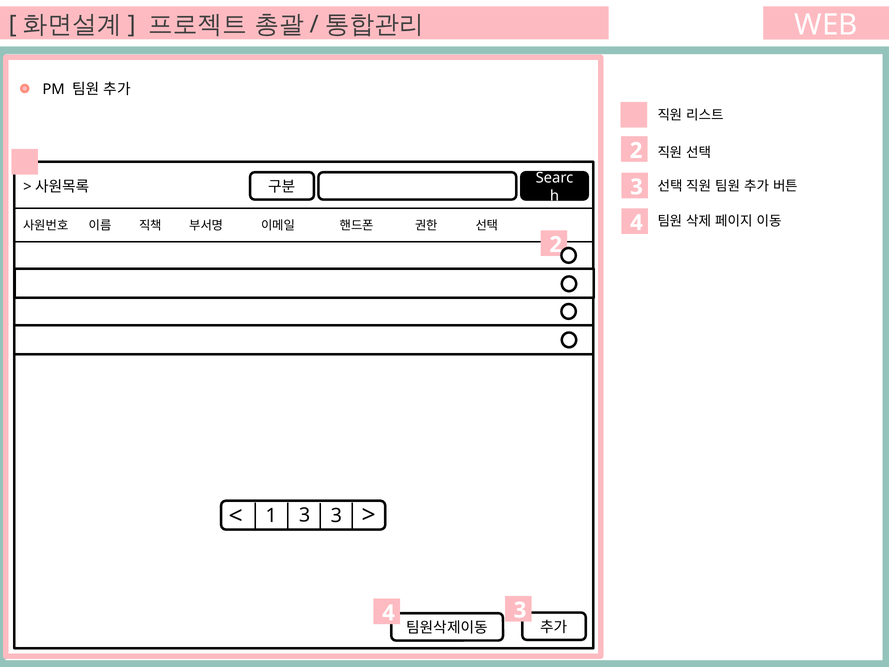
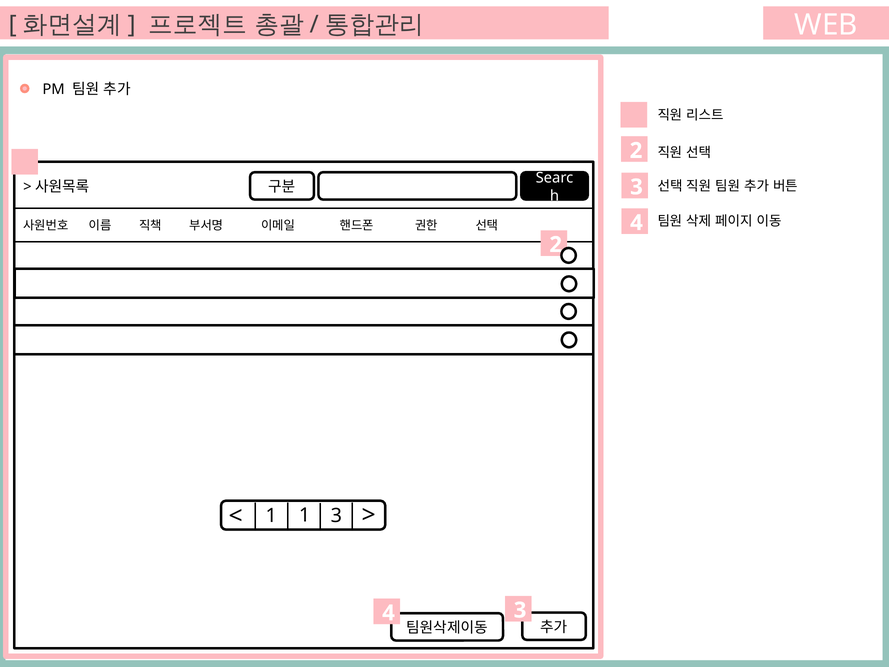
1 3: 3 -> 1 (305, 515)
